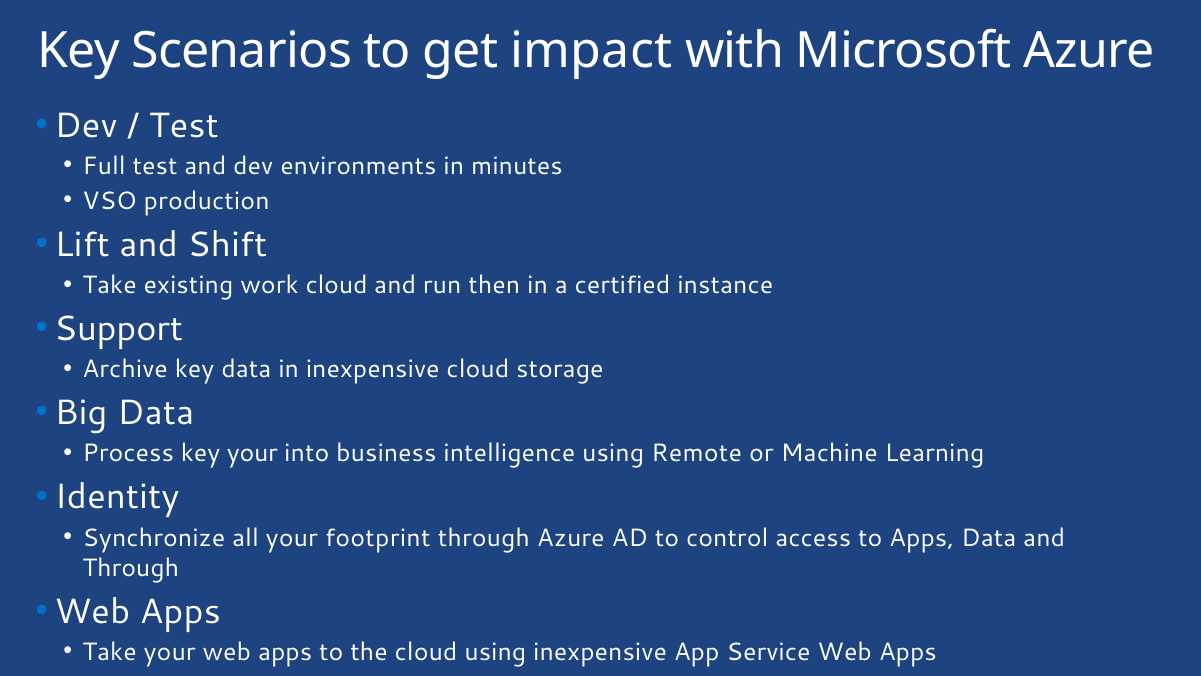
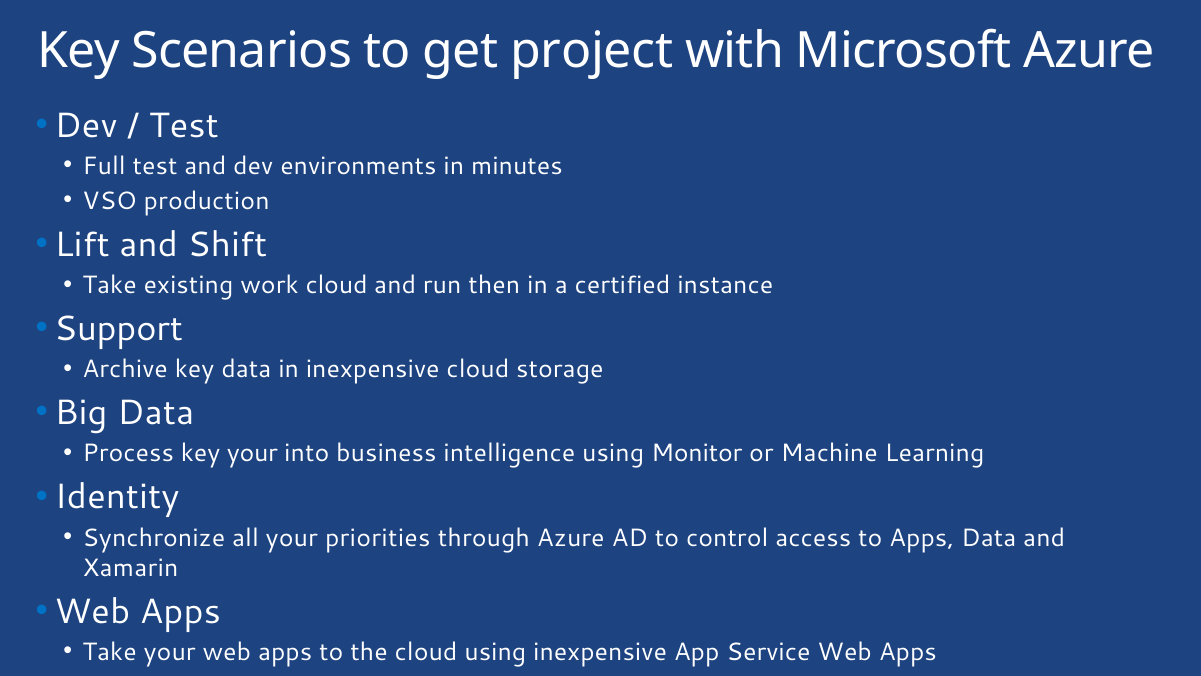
impact: impact -> project (592, 51)
Remote: Remote -> Monitor (697, 453)
footprint: footprint -> priorities (378, 538)
Through: Through -> Xamarin (131, 568)
